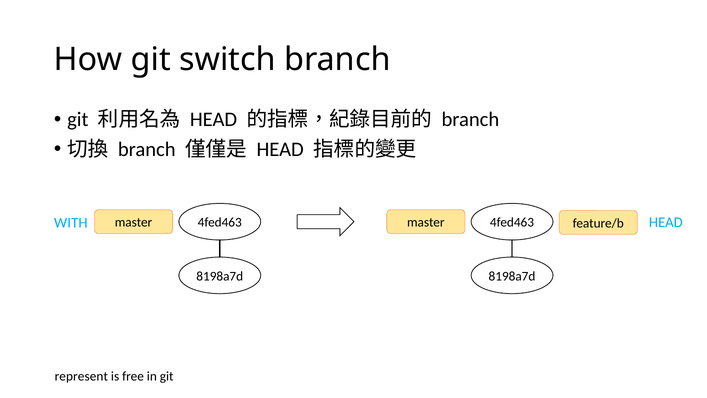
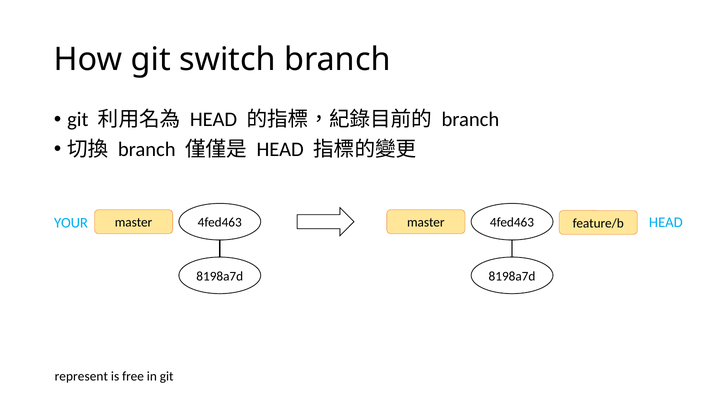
WITH: WITH -> YOUR (71, 223)
